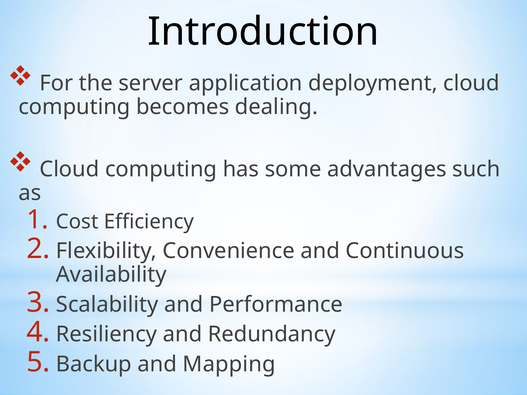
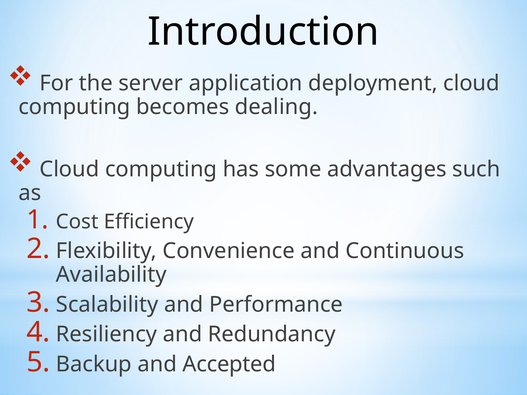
Mapping: Mapping -> Accepted (229, 364)
